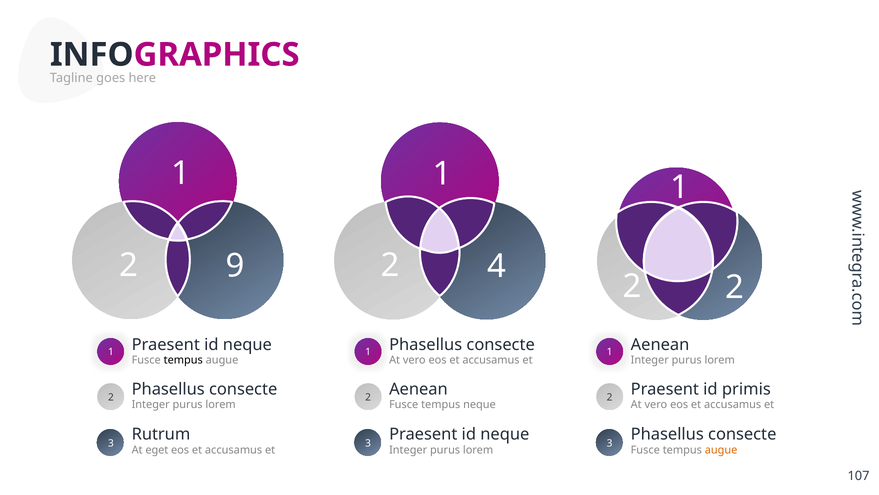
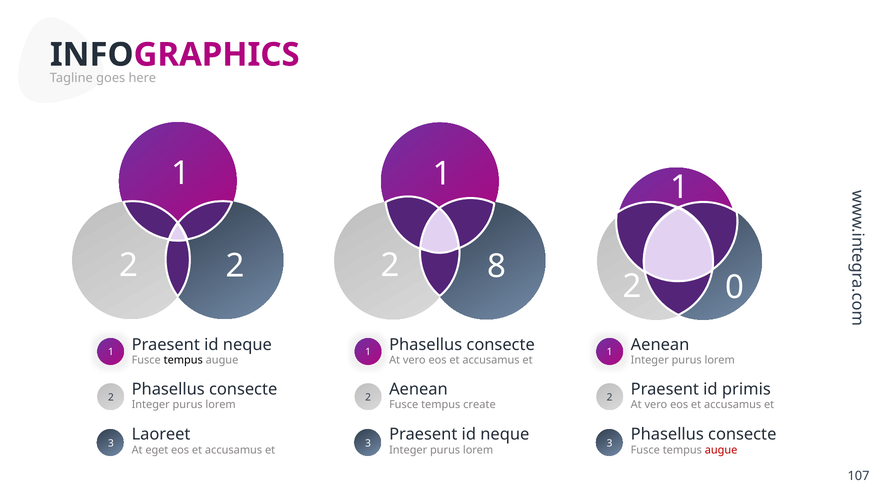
2 9: 9 -> 2 (235, 265)
4: 4 -> 8 (497, 266)
2 2: 2 -> 0 (735, 287)
tempus neque: neque -> create (479, 404)
Rutrum: Rutrum -> Laoreet (161, 434)
augue colour: orange -> red (721, 449)
